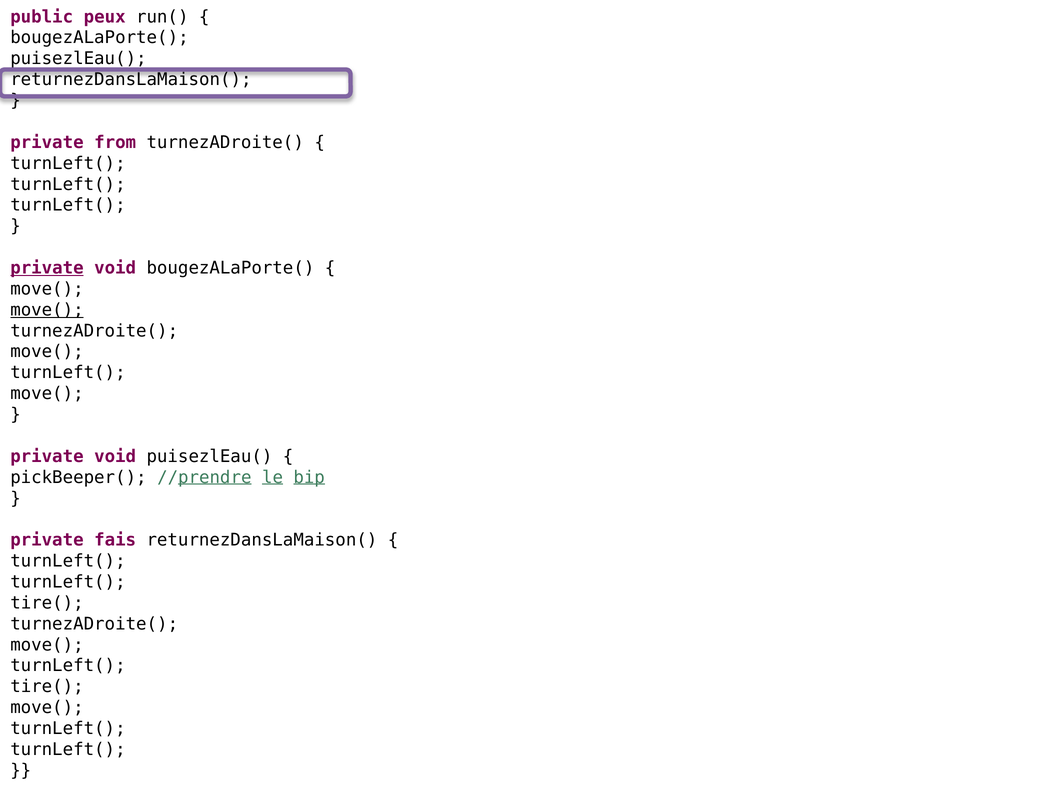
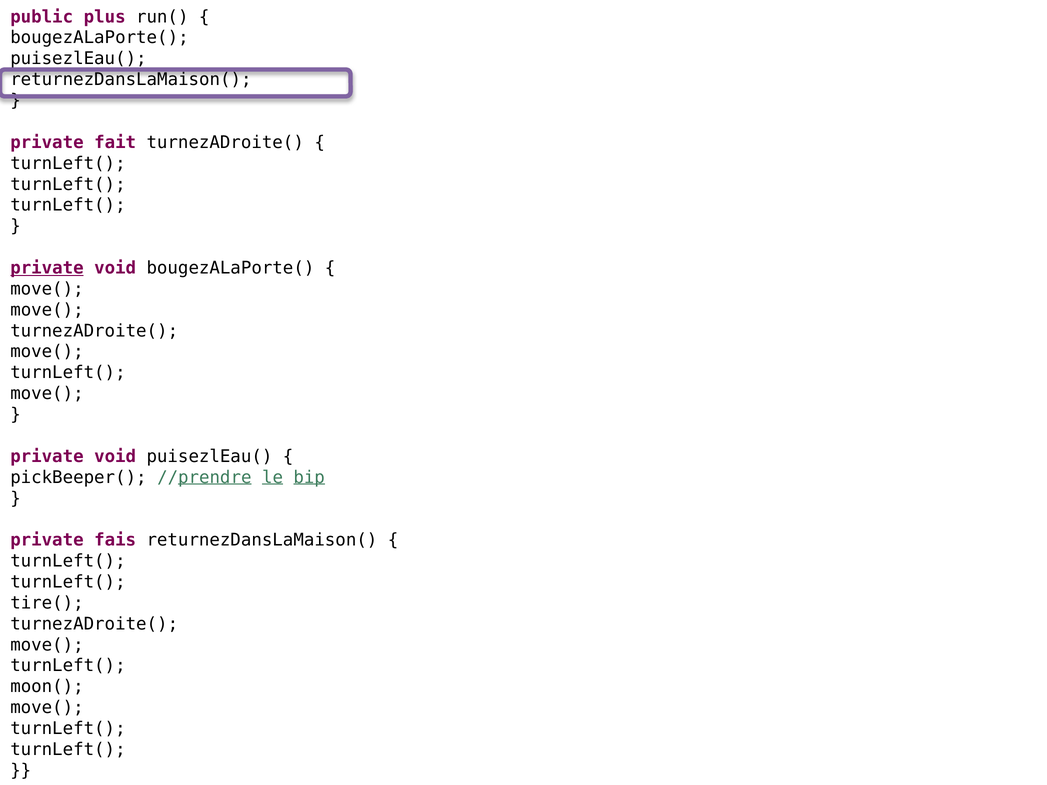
peux: peux -> plus (105, 17)
from: from -> fait (115, 142)
move( underline: present -> none (47, 310)
tire(: tire( -> moon( (47, 687)
